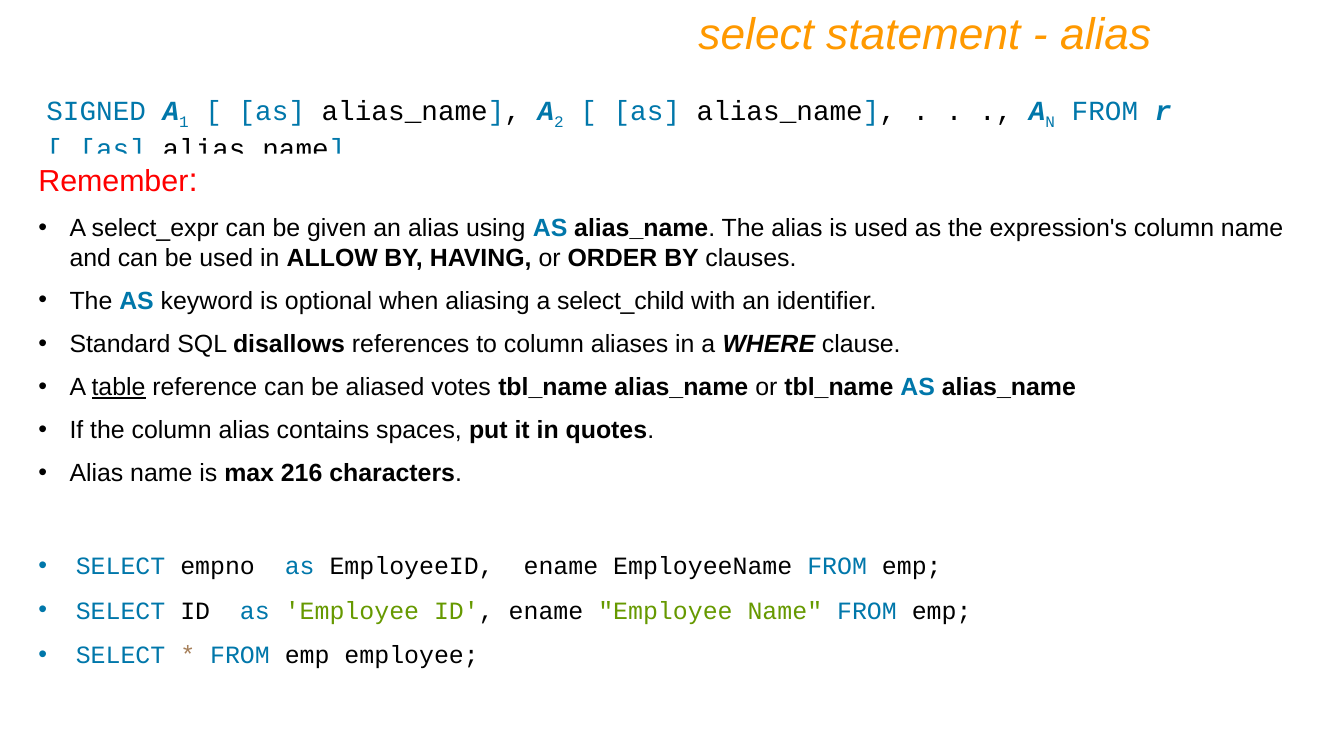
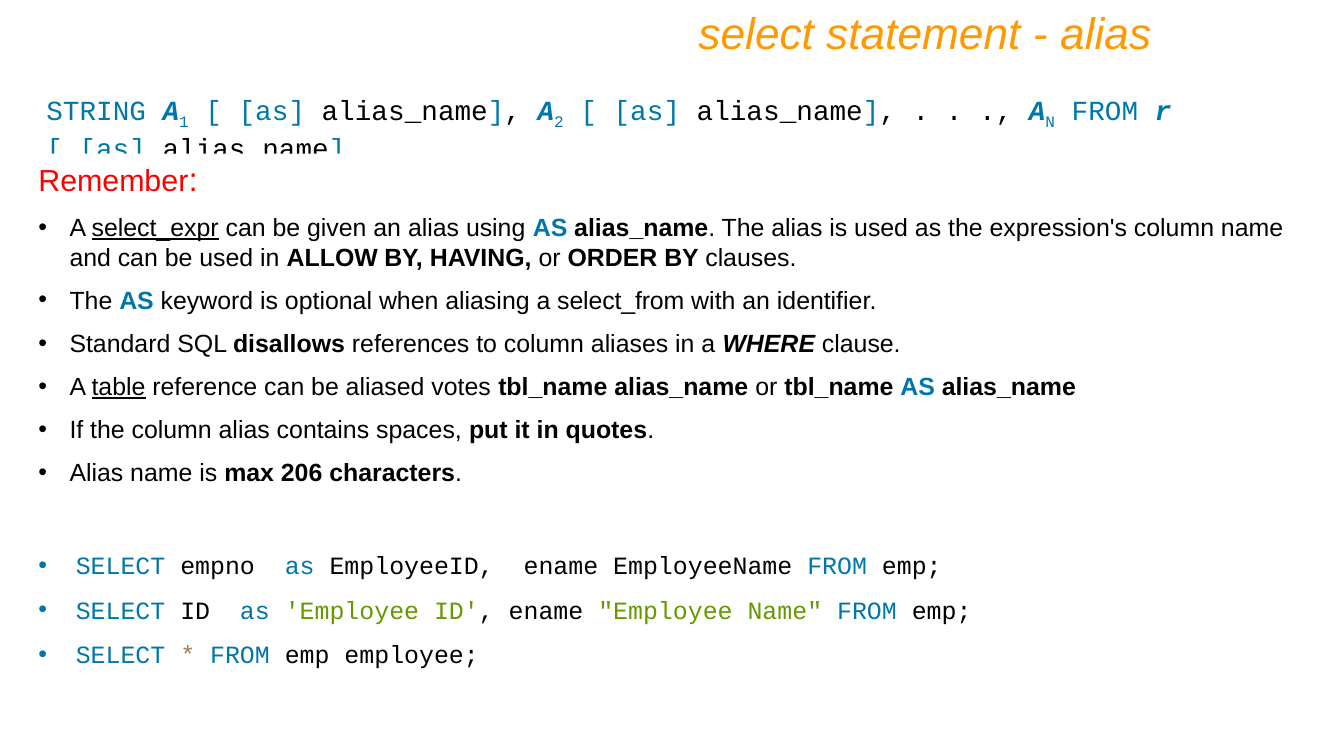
SIGNED: SIGNED -> STRING (96, 112)
select_expr underline: none -> present (155, 228)
select_child: select_child -> select_from (621, 301)
216: 216 -> 206 (302, 474)
